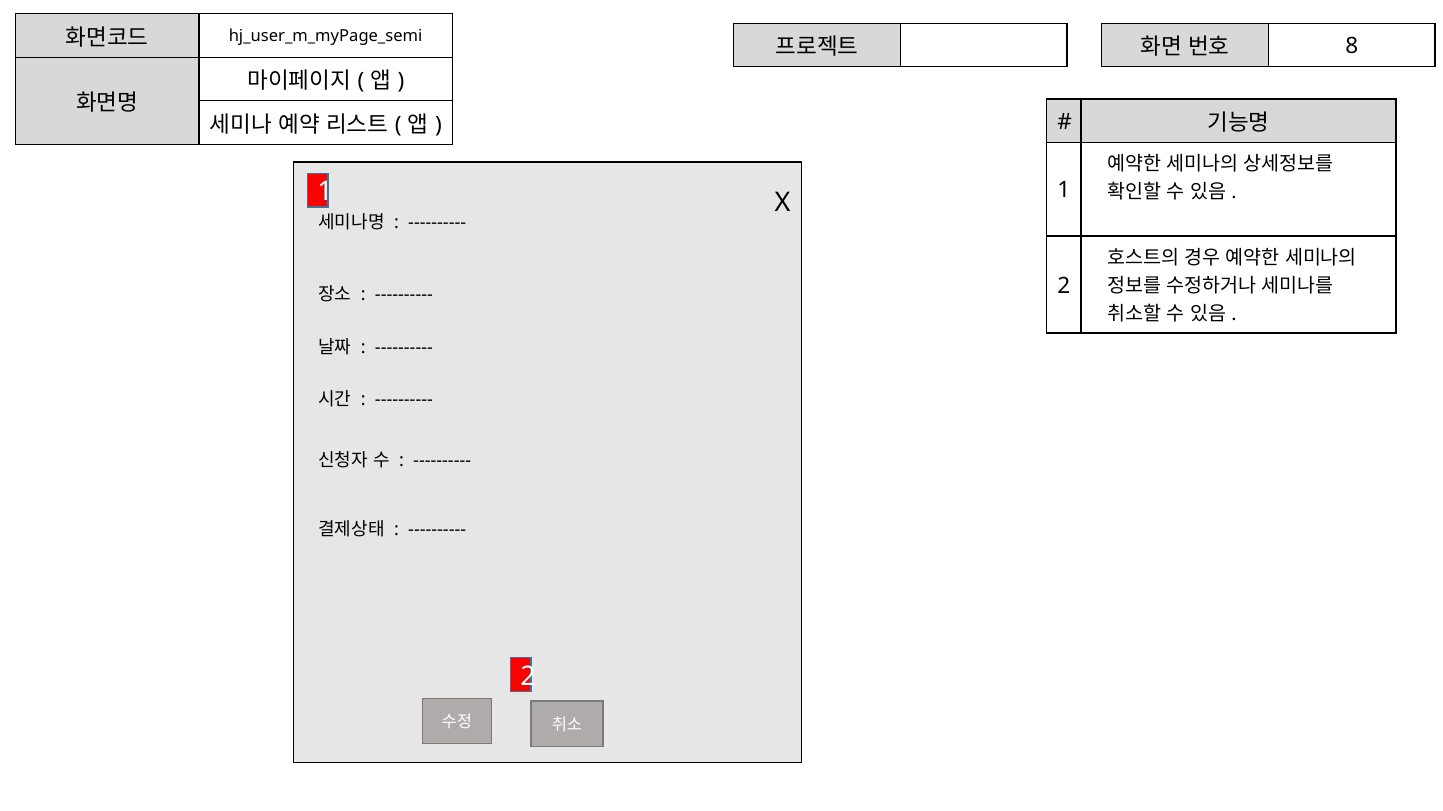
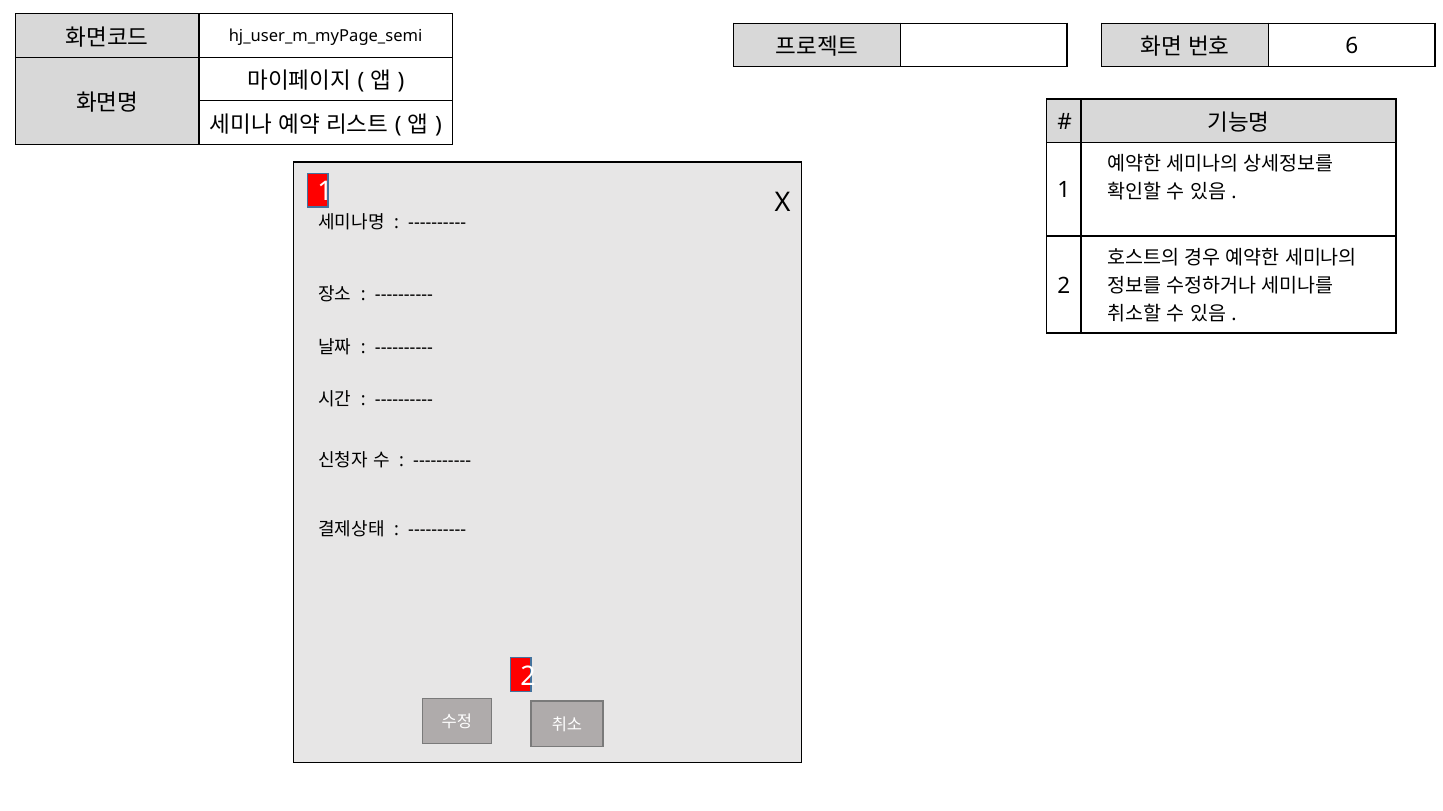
8: 8 -> 6 (1352, 46)
